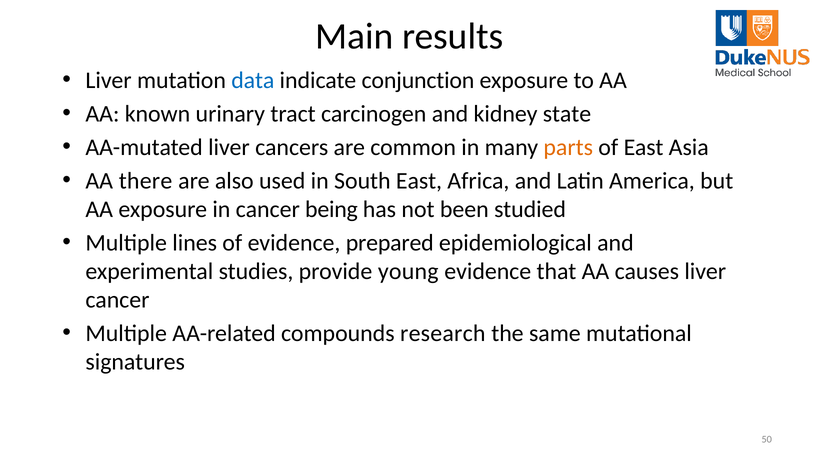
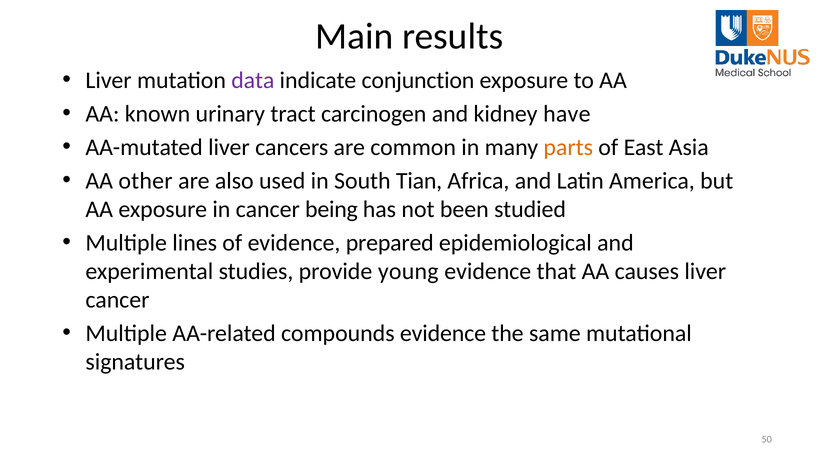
data colour: blue -> purple (253, 81)
state: state -> have (567, 114)
there: there -> other (146, 181)
South East: East -> Tian (419, 181)
compounds research: research -> evidence (443, 334)
